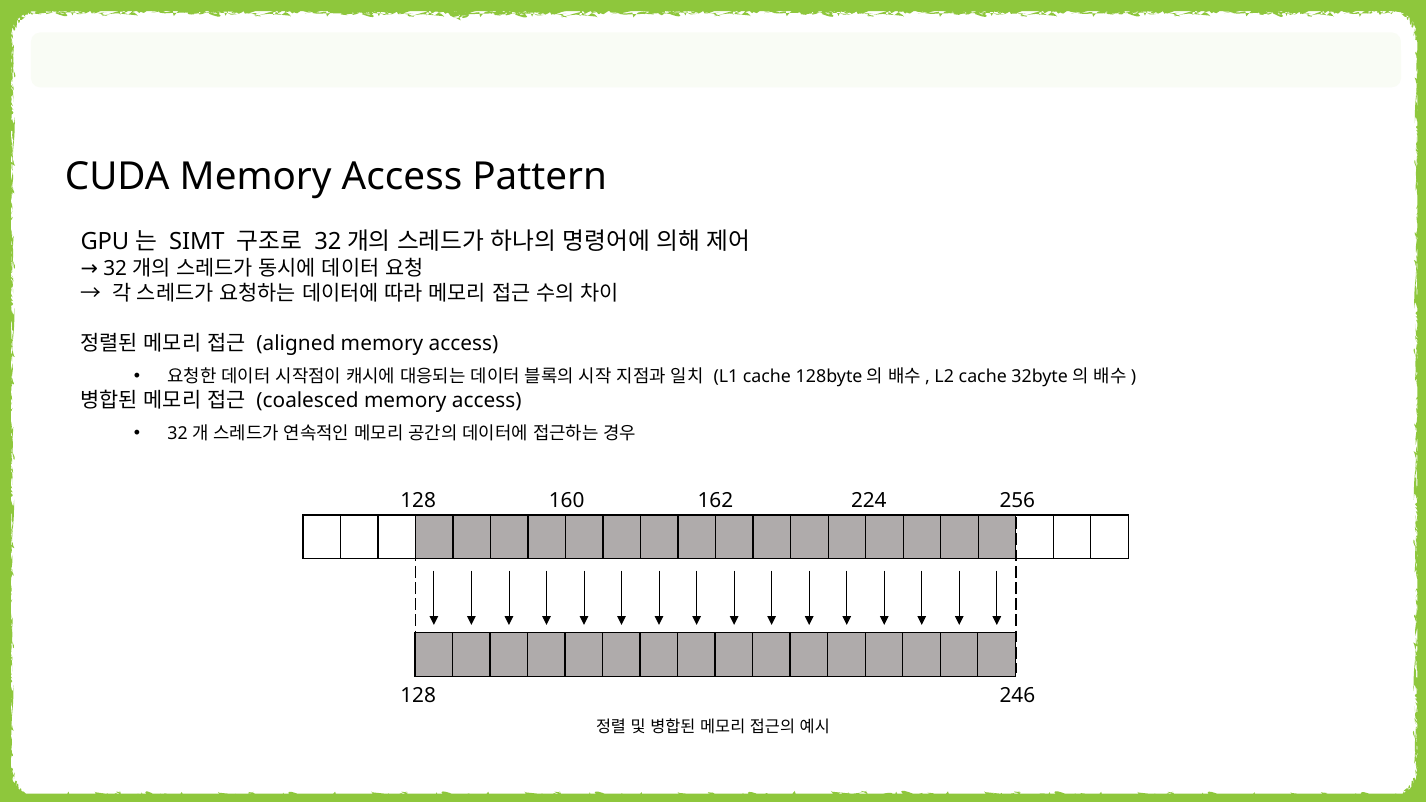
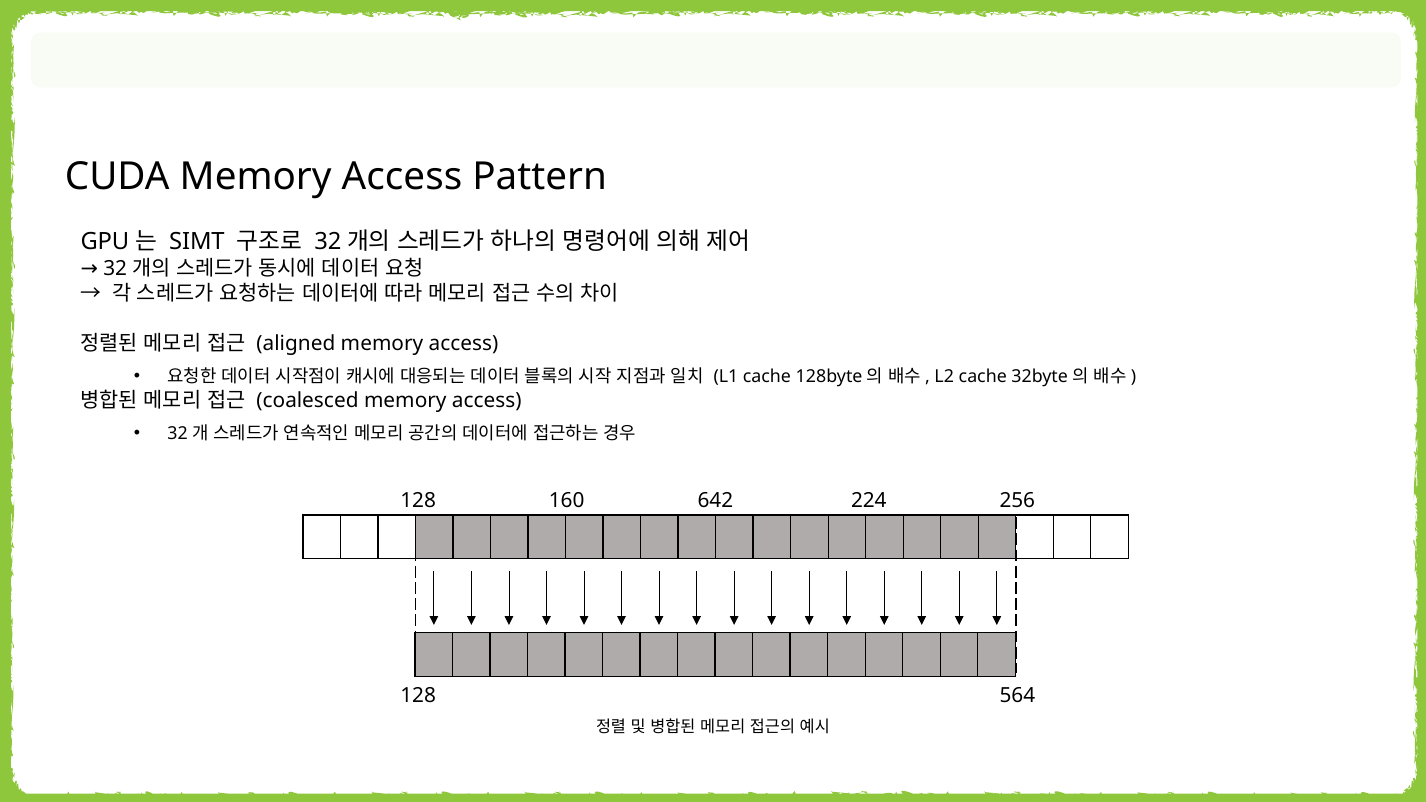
162: 162 -> 642 (715, 501)
246: 246 -> 564 (1017, 696)
